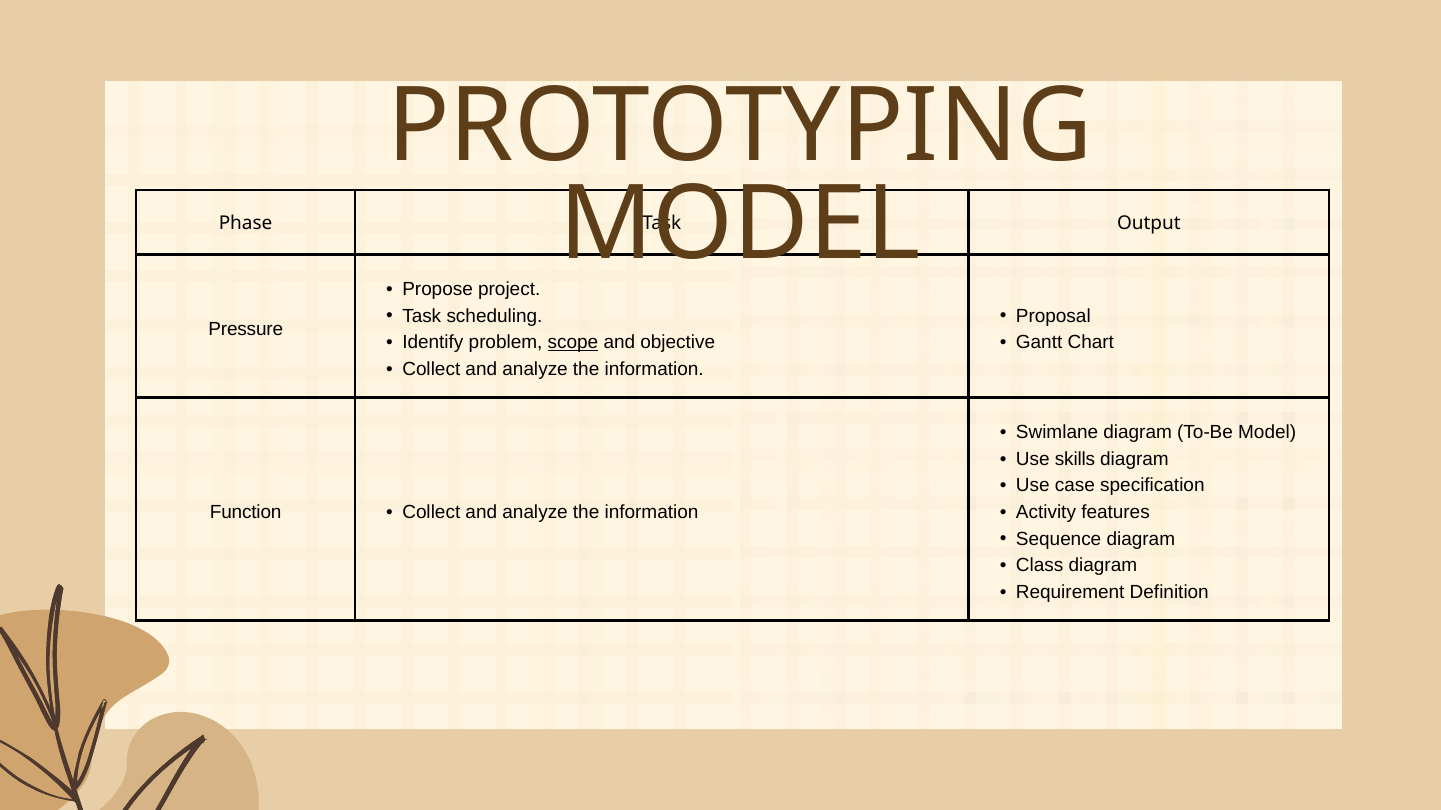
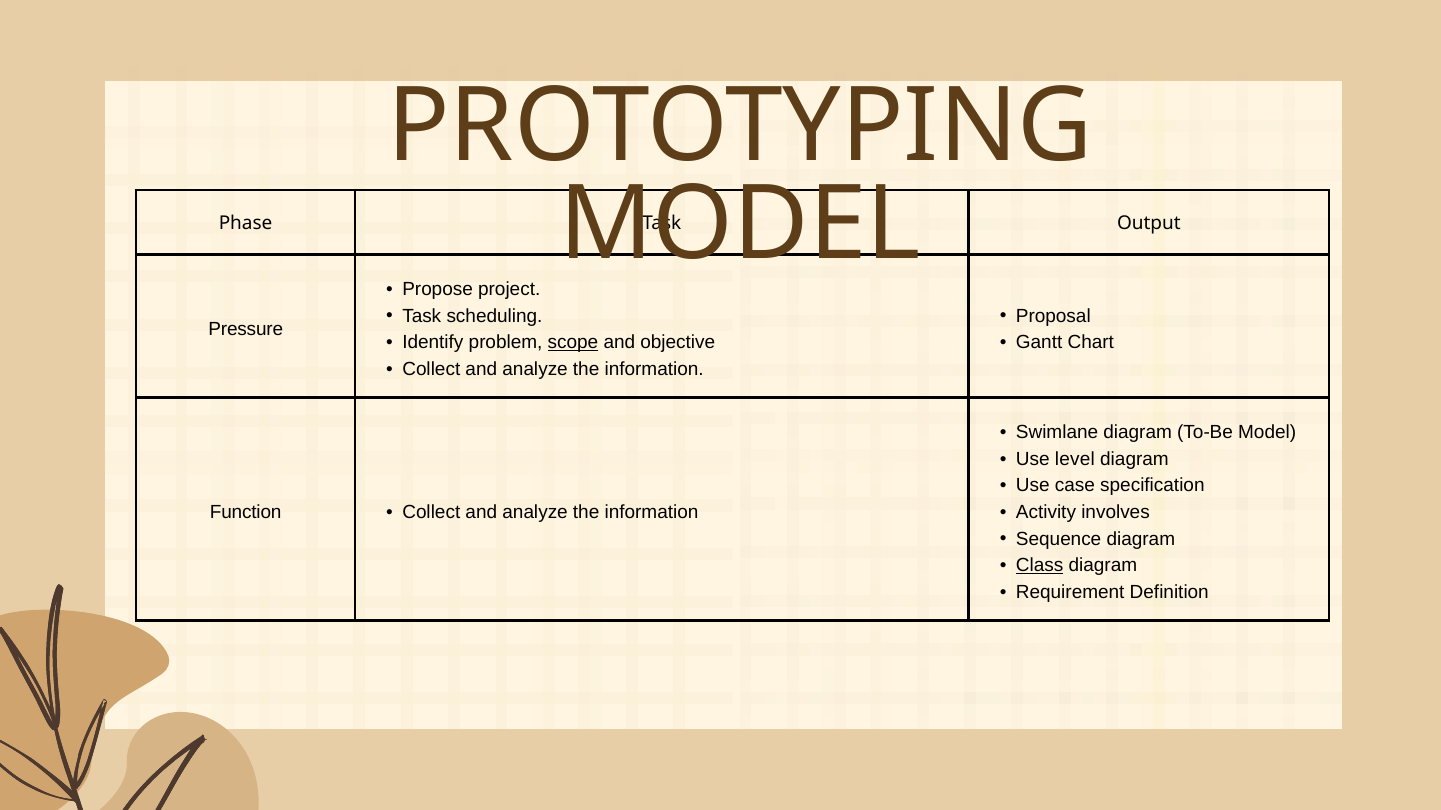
skills: skills -> level (1075, 459)
features: features -> involves (1116, 513)
Class underline: none -> present (1040, 566)
